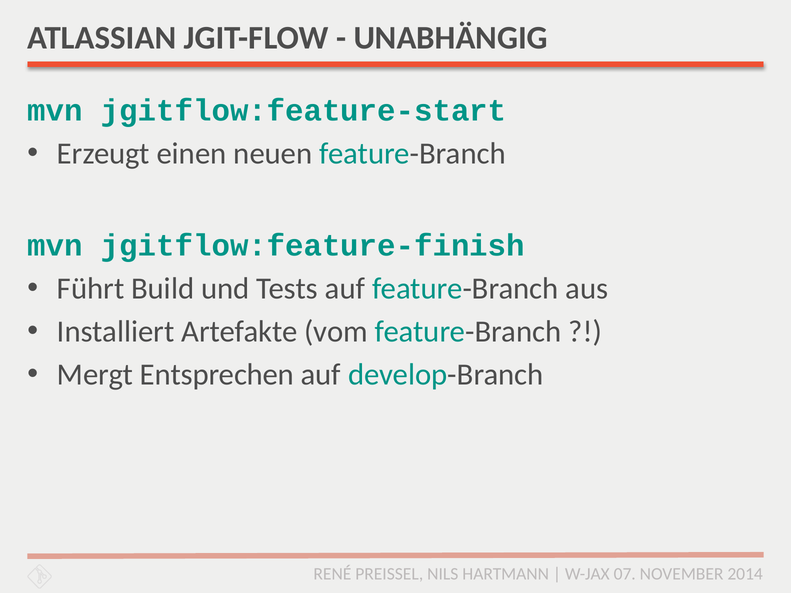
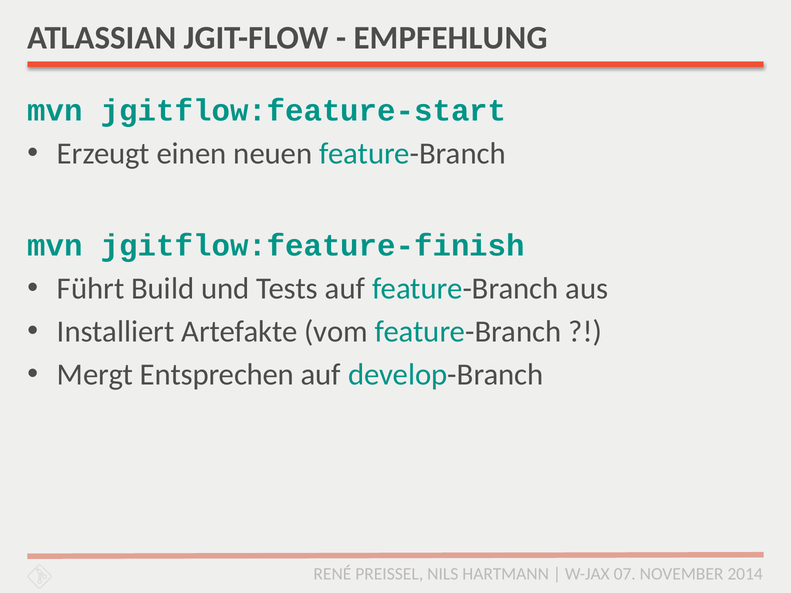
UNABHÄNGIG: UNABHÄNGIG -> EMPFEHLUNG (451, 38)
